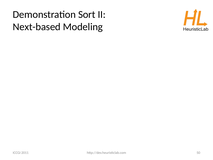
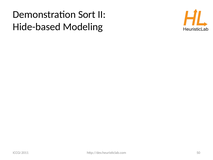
Next-based: Next-based -> Hide-based (37, 27)
